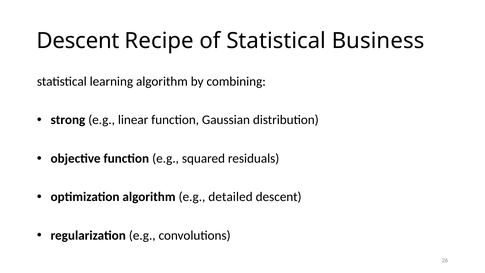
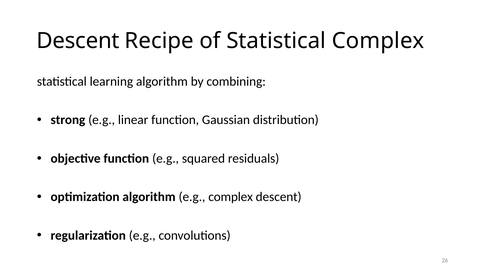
Statistical Business: Business -> Complex (378, 41)
e.g detailed: detailed -> complex (231, 197)
